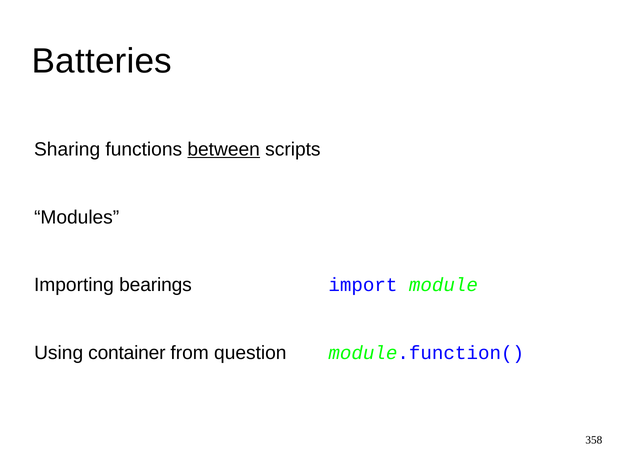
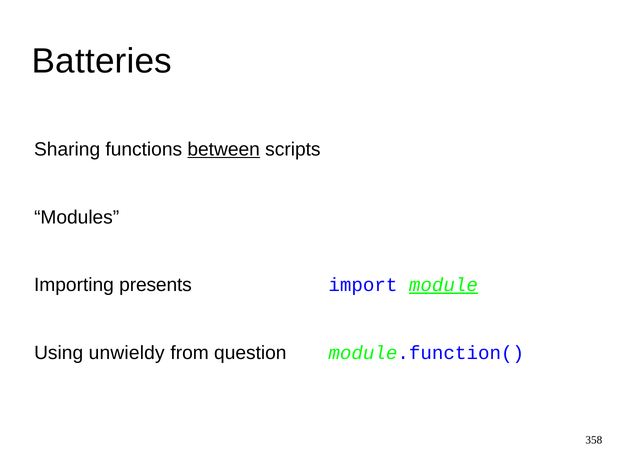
bearings: bearings -> presents (156, 285)
module underline: none -> present (443, 285)
container: container -> unwieldy (127, 353)
